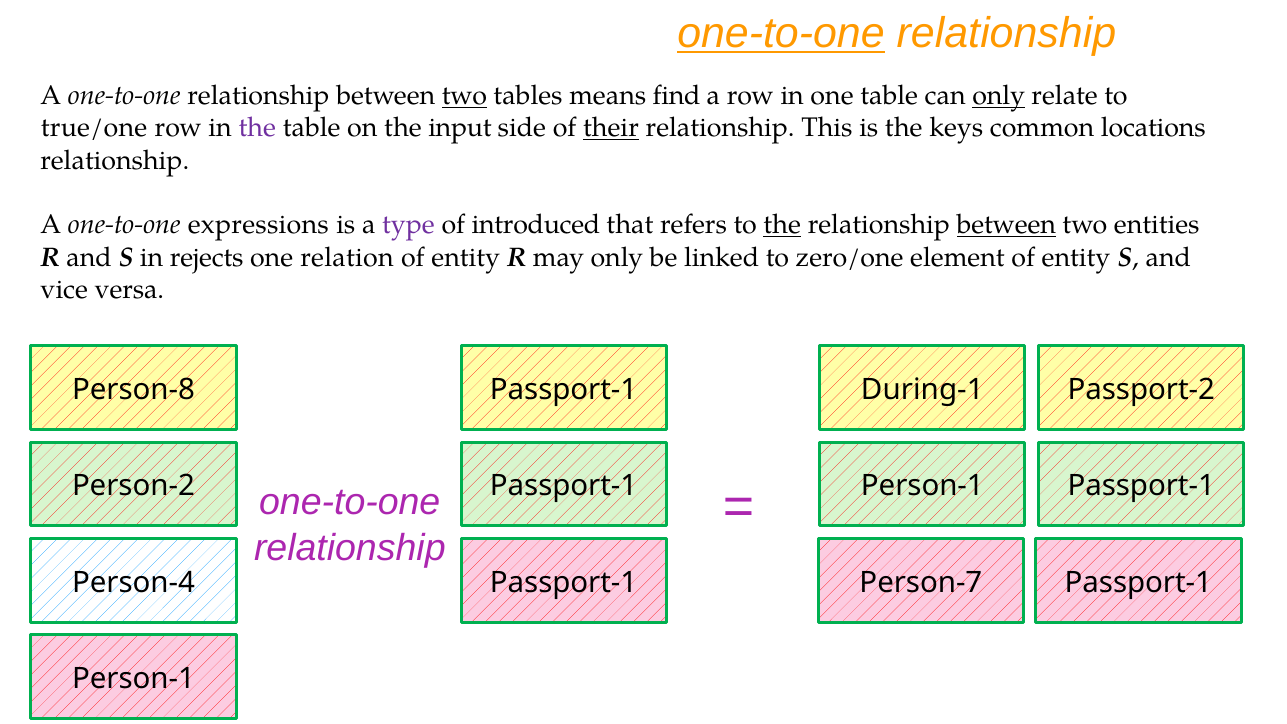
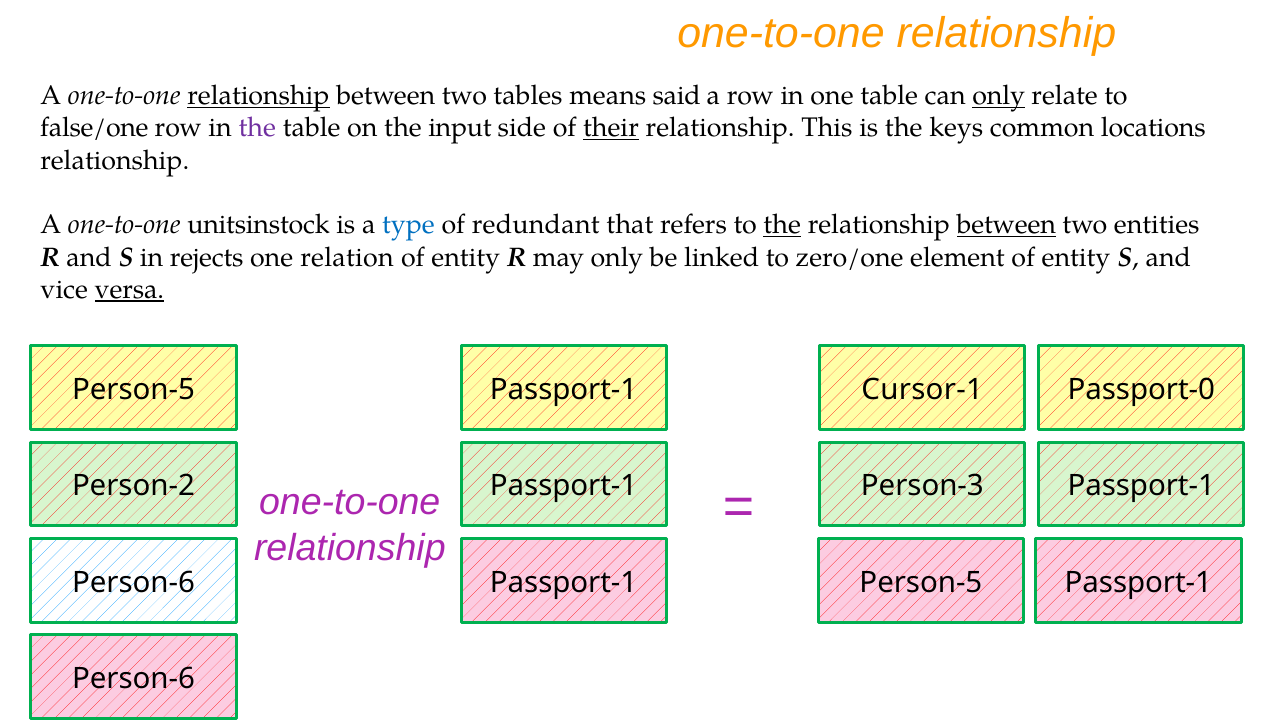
one-to-one underline: present -> none (781, 33)
relationship underline: none -> present (258, 96)
two underline: present -> none (465, 96)
find: find -> said (677, 96)
true/one: true/one -> false/one (94, 128)
expressions: expressions -> unitsinstock (259, 225)
type colour: purple -> blue (409, 225)
introduced: introduced -> redundant (536, 225)
versa underline: none -> present (129, 289)
Person-8: Person-8 -> Person-5 (133, 390)
During-1: During-1 -> Cursor-1 (922, 390)
Passport-2: Passport-2 -> Passport-0 (1141, 390)
Person-2 Passport-1 Person-1: Person-1 -> Person-3 (922, 486)
Person-4: Person-4 -> Person-6 (133, 582)
Passport-1 Person-7: Person-7 -> Person-5 (921, 582)
Person-1: Person-1 -> Person-6 (133, 679)
